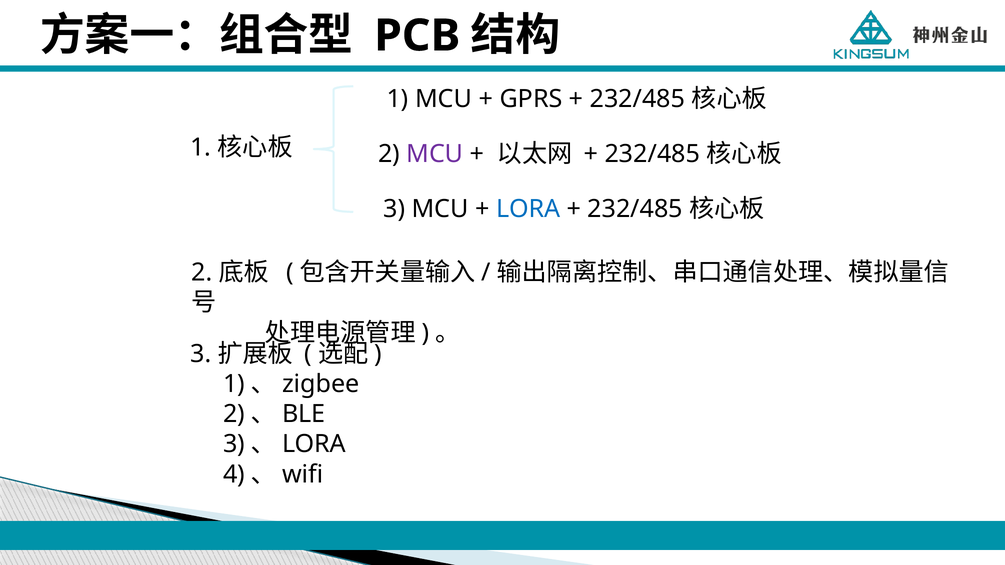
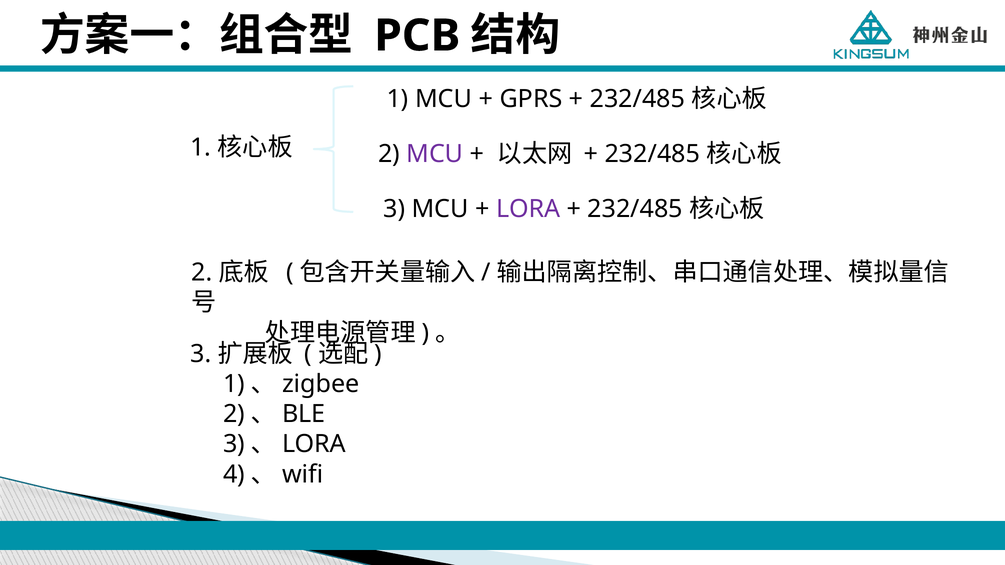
LORA colour: blue -> purple (528, 209)
